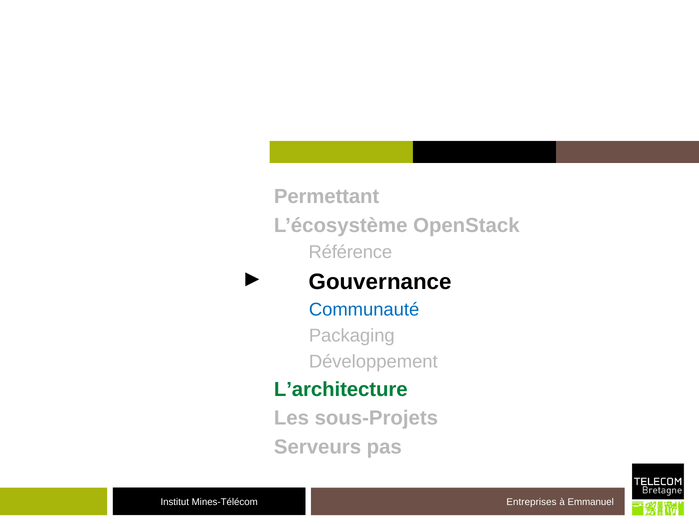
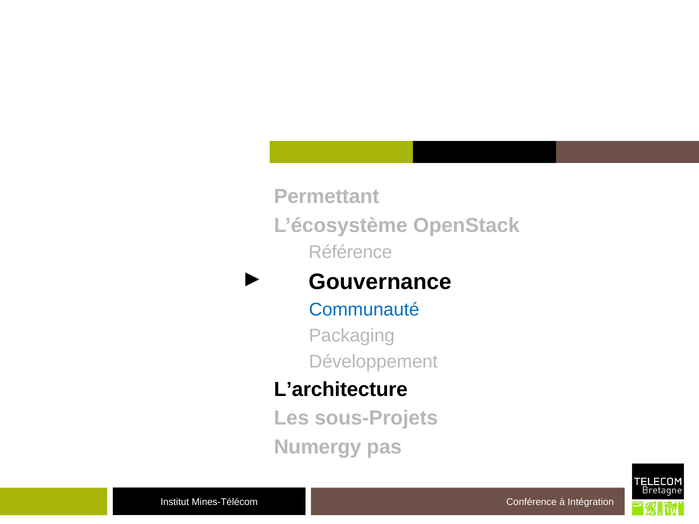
L’architecture colour: green -> black (341, 390)
Serveurs: Serveurs -> Numergy (318, 447)
Entreprises: Entreprises -> Conférence (532, 502)
Emmanuel: Emmanuel -> Intégration (591, 502)
